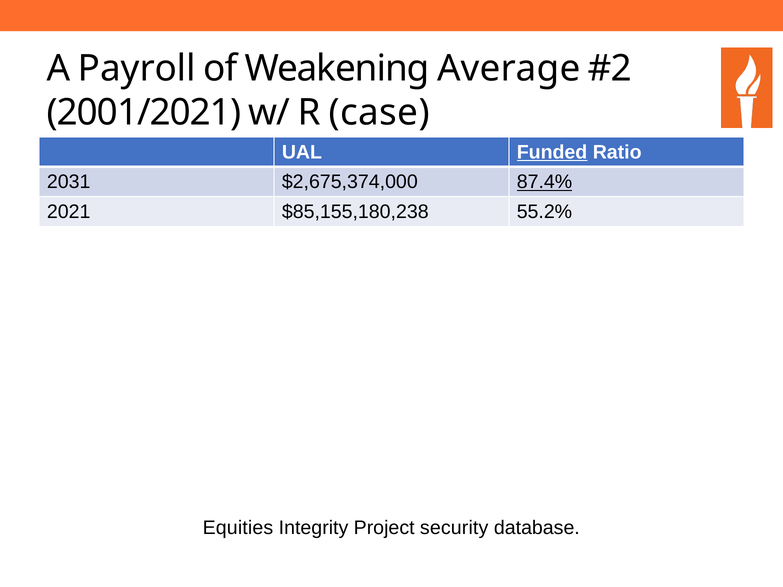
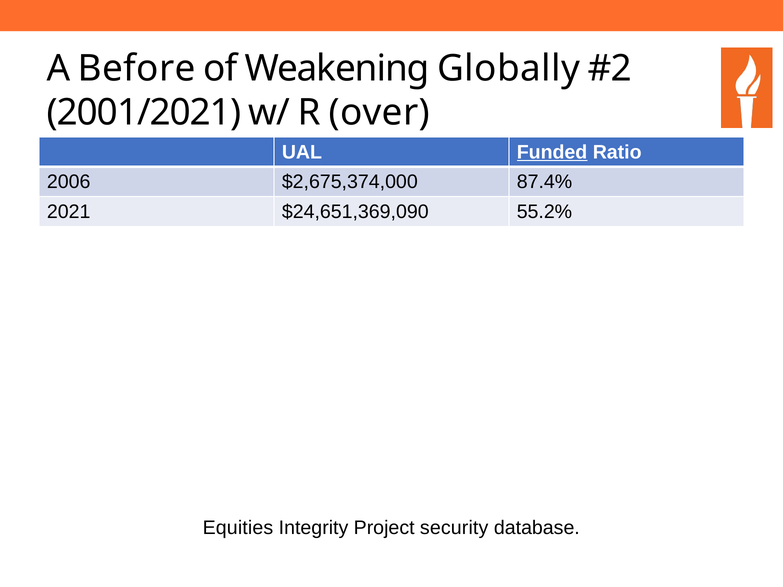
Payroll: Payroll -> Before (137, 68)
Average: Average -> Globally (509, 68)
case: case -> over (379, 113)
2031: 2031 -> 2006 (69, 182)
87.4% underline: present -> none (544, 182)
$85,155,180,238: $85,155,180,238 -> $24,651,369,090 (355, 212)
